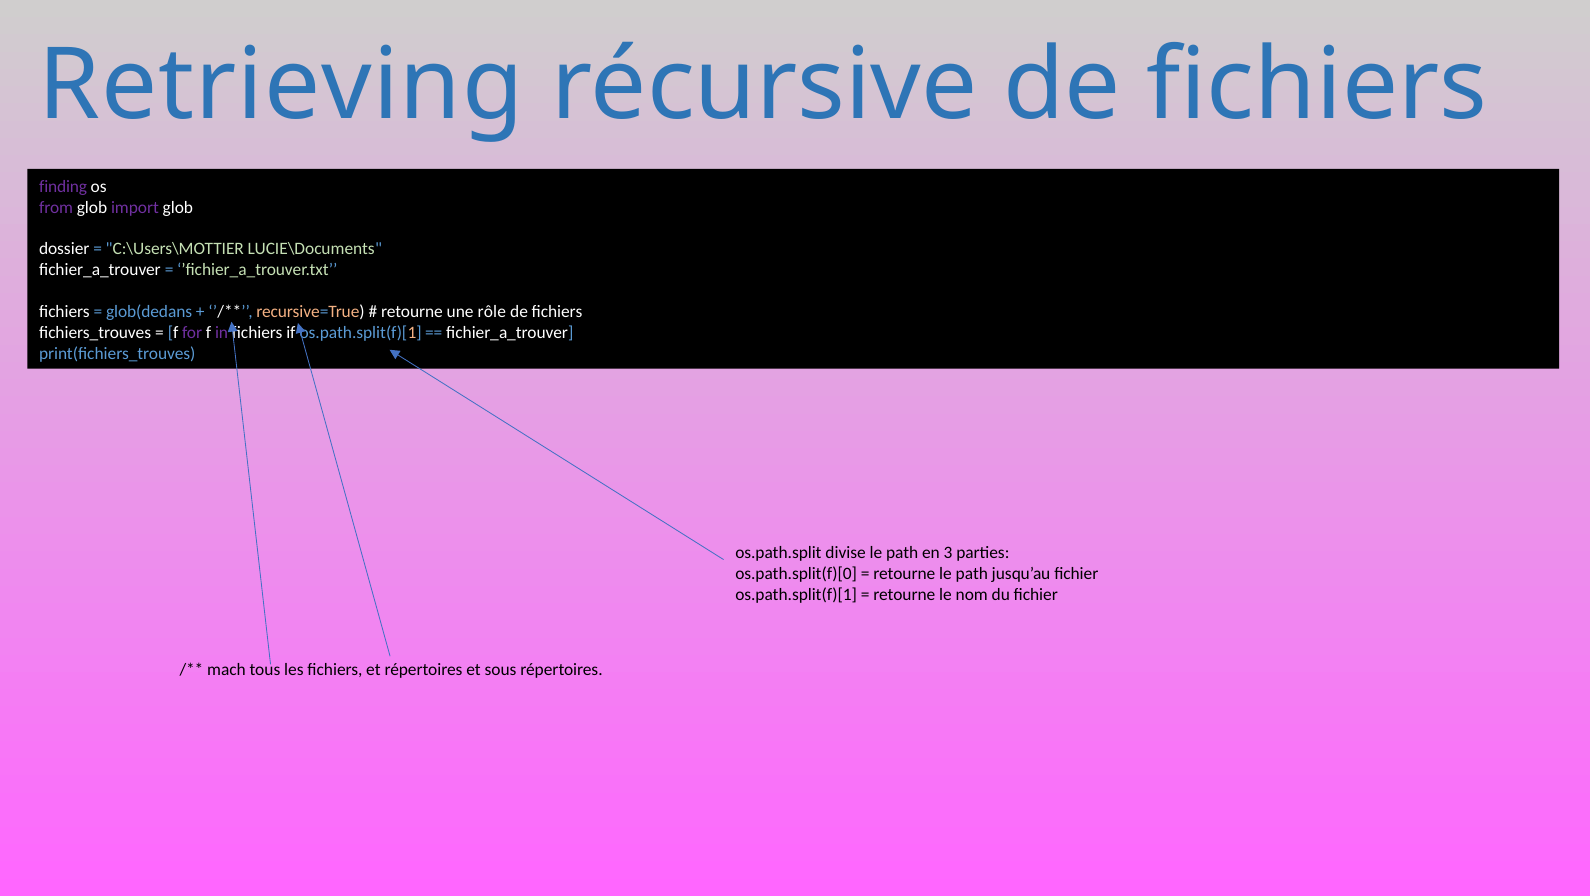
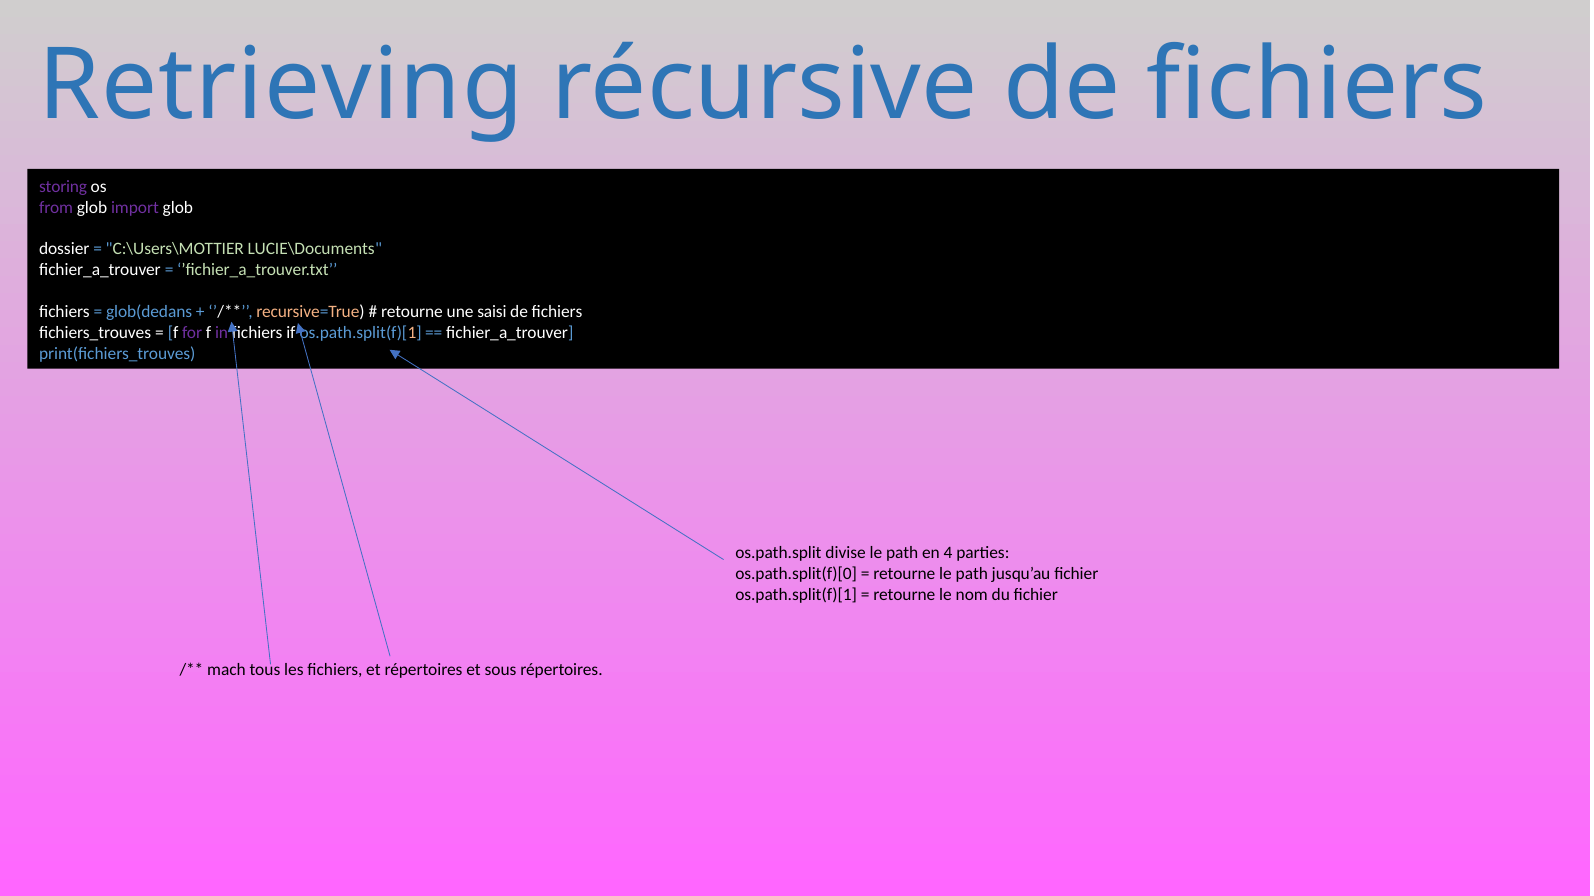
finding: finding -> storing (63, 187)
rôle: rôle -> saisi (492, 312)
3: 3 -> 4 (948, 553)
